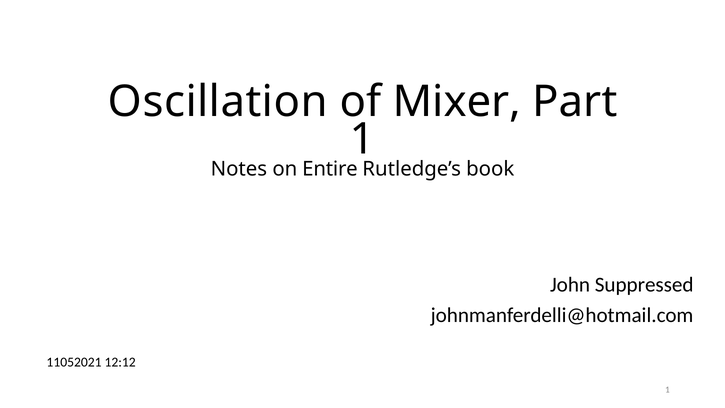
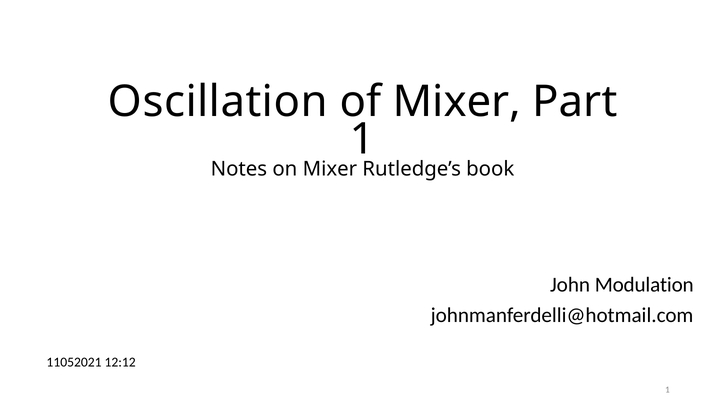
on Entire: Entire -> Mixer (330, 169)
Suppressed: Suppressed -> Modulation (644, 285)
